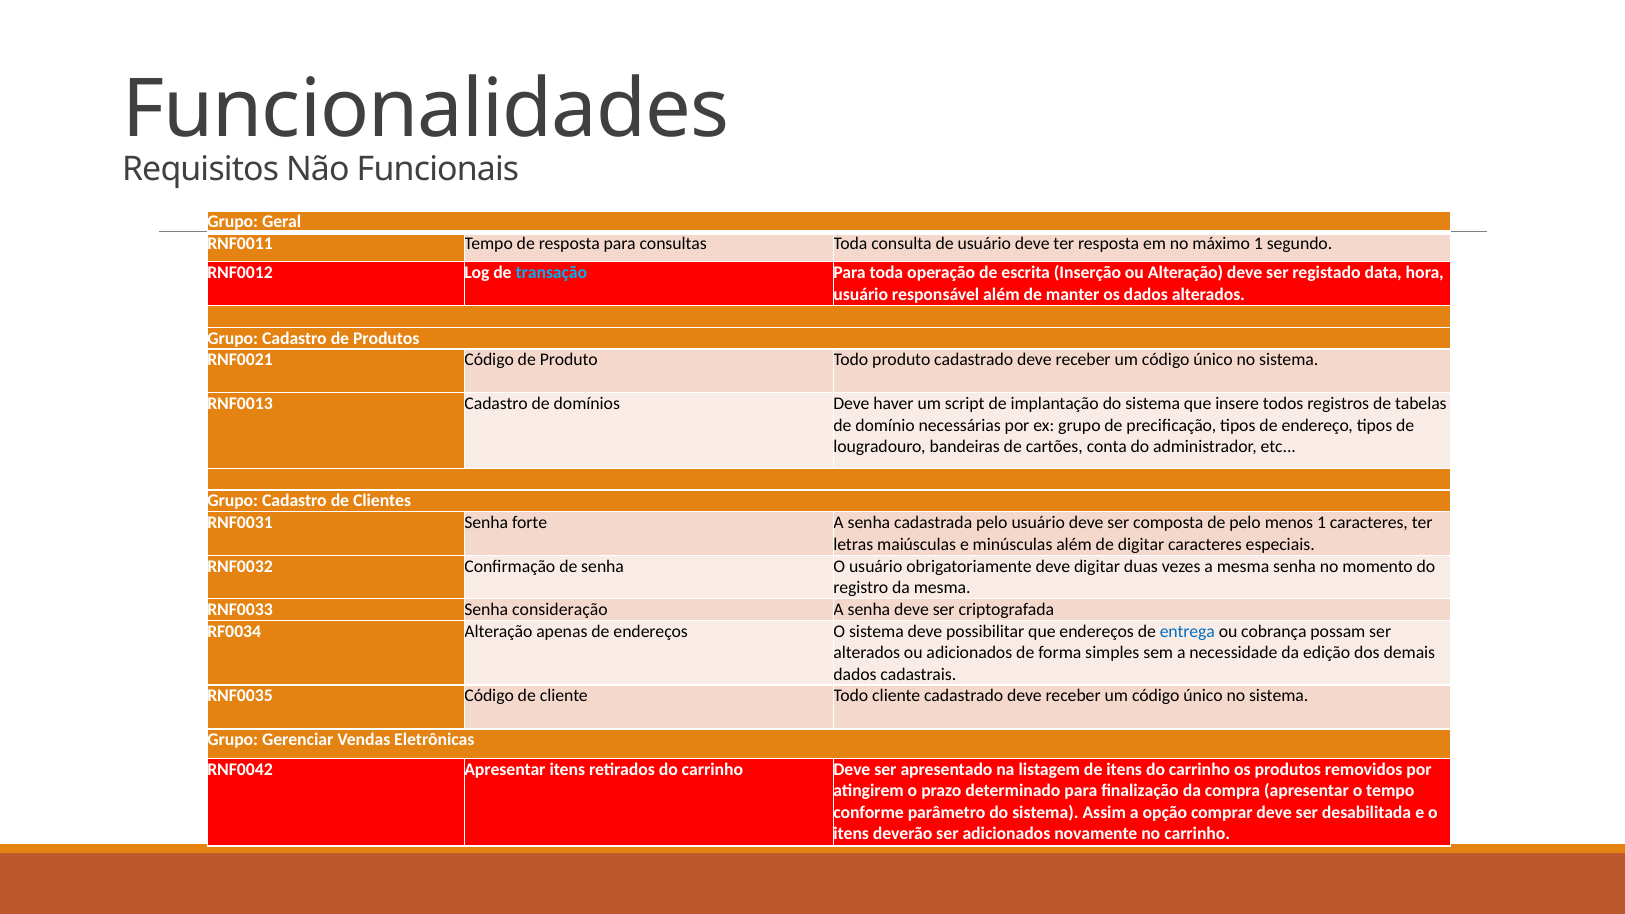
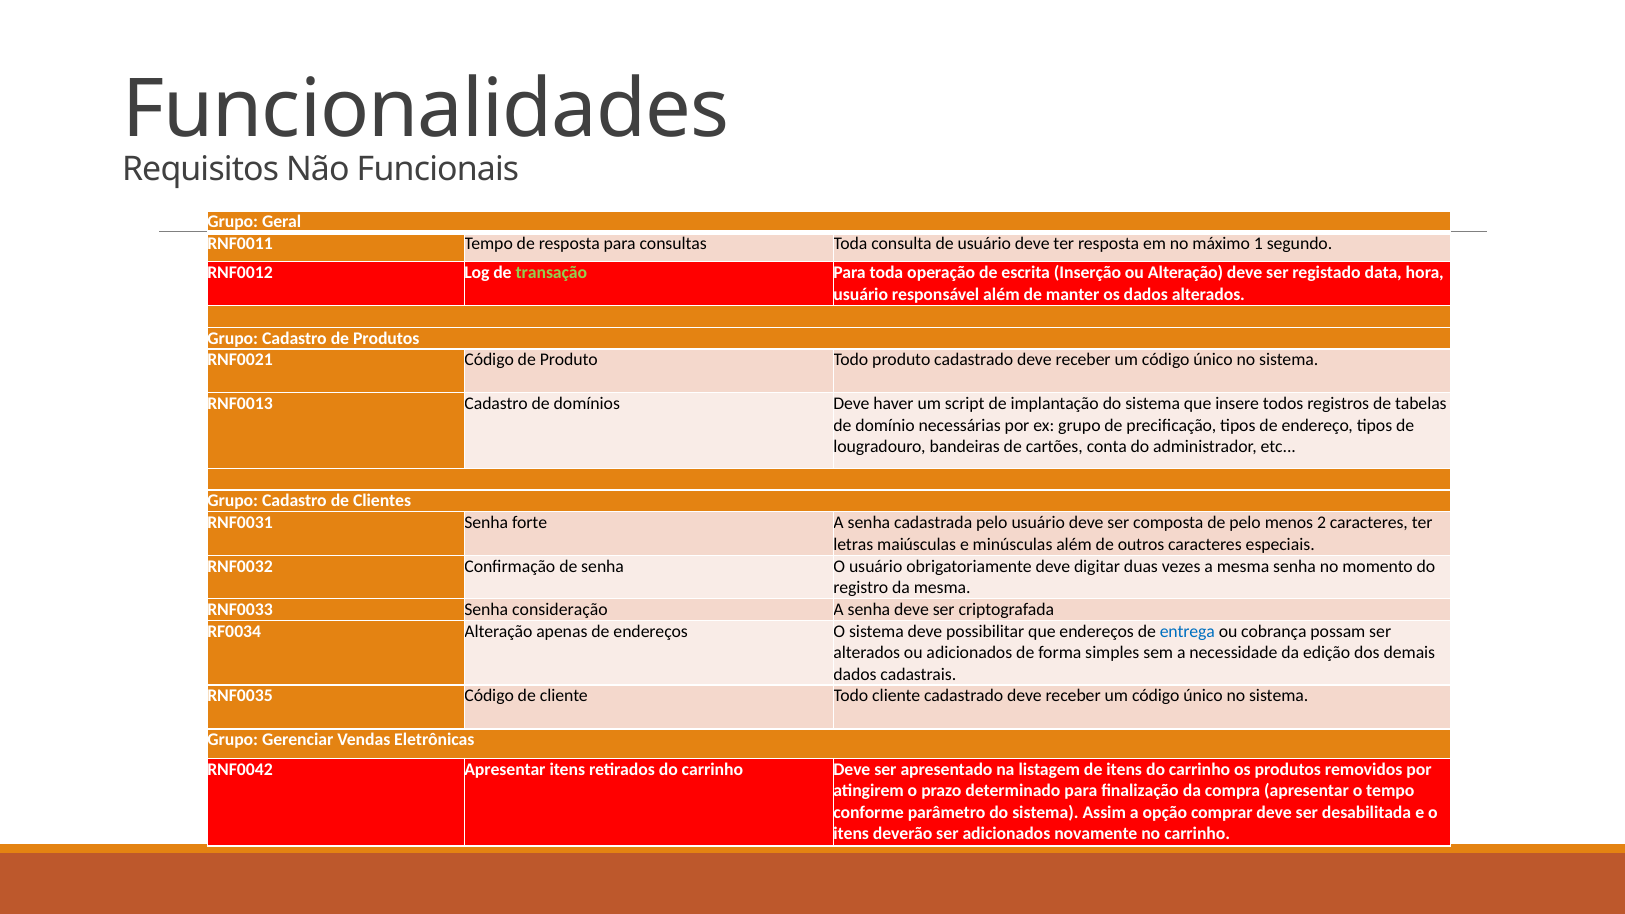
transação colour: light blue -> light green (551, 273)
menos 1: 1 -> 2 (1322, 523)
de digitar: digitar -> outros (1141, 544)
